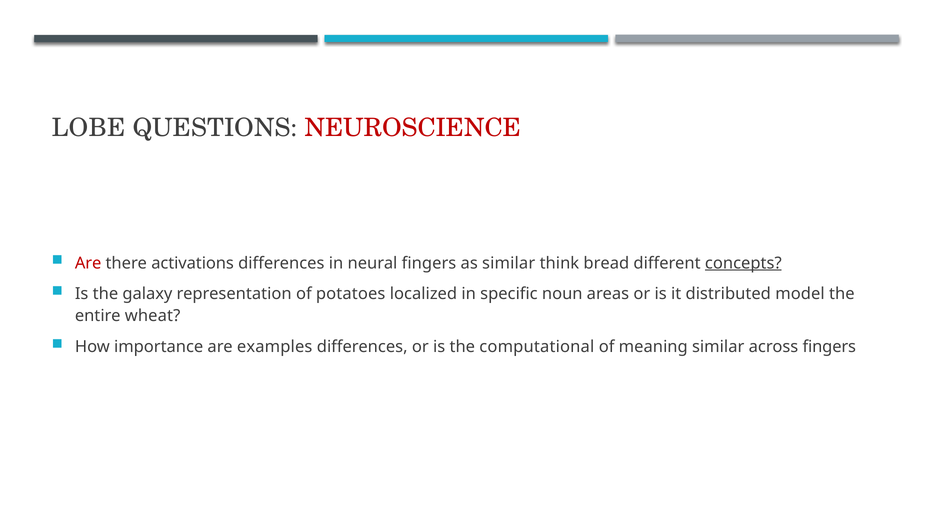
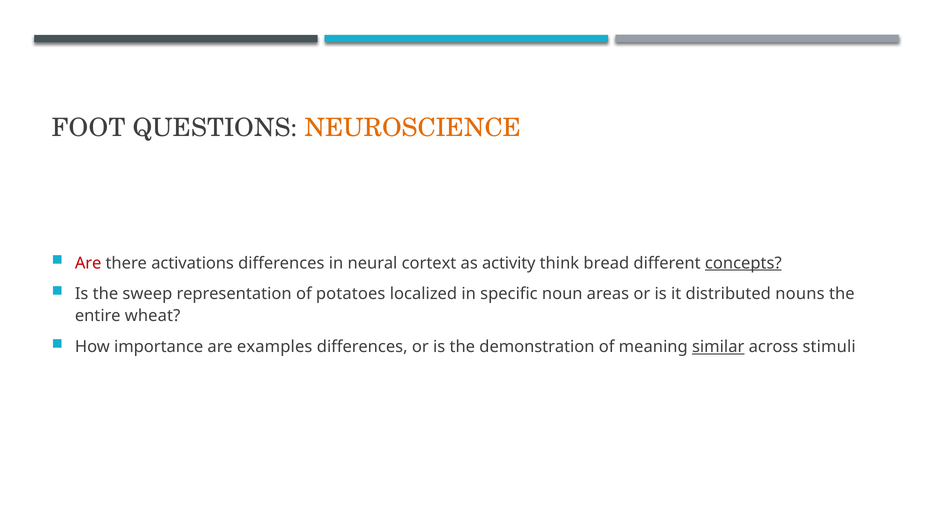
LOBE: LOBE -> FOOT (88, 128)
NEUROSCIENCE colour: red -> orange (413, 128)
neural fingers: fingers -> cortext (429, 263)
as similar: similar -> activity (509, 263)
galaxy: galaxy -> sweep (147, 294)
model: model -> nouns (800, 294)
computational: computational -> demonstration (537, 347)
similar underline: none -> present (718, 347)
across fingers: fingers -> stimuli (829, 347)
